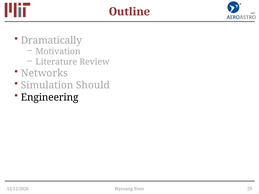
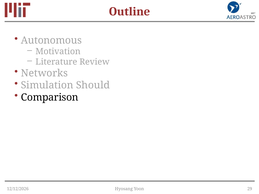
Dramatically: Dramatically -> Autonomous (51, 40)
Engineering: Engineering -> Comparison (50, 97)
